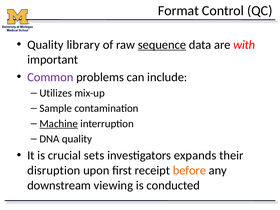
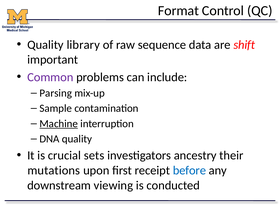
sequence underline: present -> none (162, 45)
with: with -> shift (244, 45)
Utilizes: Utilizes -> Parsing (56, 93)
expands: expands -> ancestry (195, 155)
disruption: disruption -> mutations (54, 170)
before colour: orange -> blue (189, 170)
